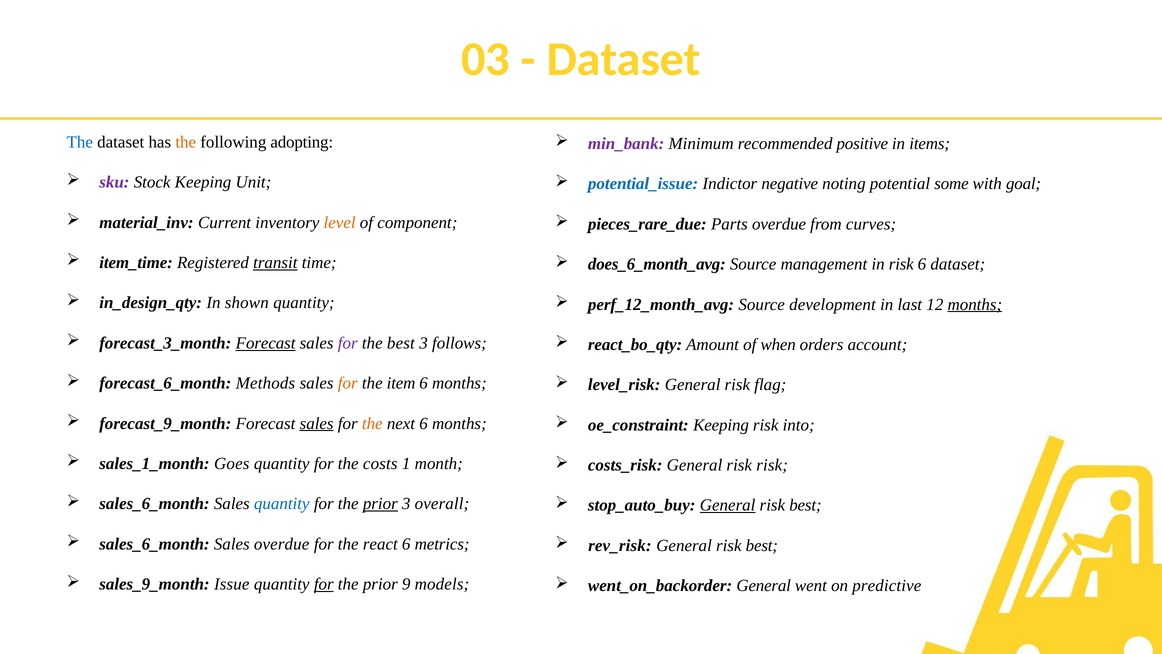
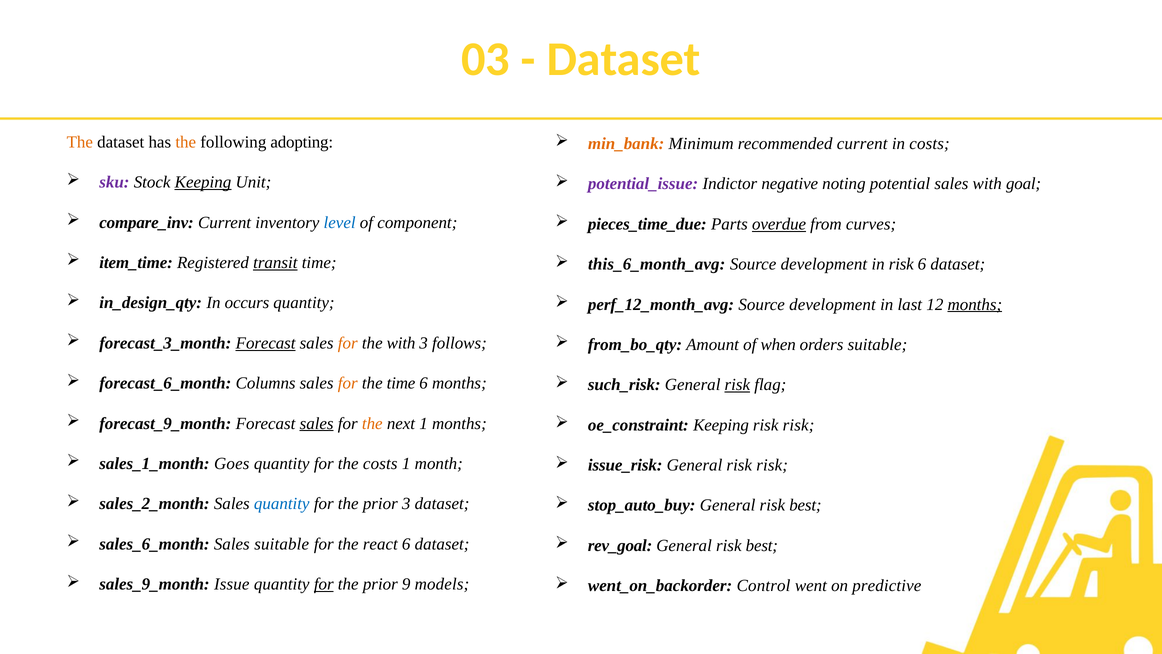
The colour: blue -> orange (80, 142)
min_bank colour: purple -> orange (626, 144)
recommended positive: positive -> current (862, 144)
in items: items -> costs (930, 144)
Keeping underline: none -> present (203, 182)
potential_issue colour: blue -> purple (643, 184)
potential some: some -> sales (951, 184)
material_inv: material_inv -> compare_inv (147, 222)
level colour: orange -> blue (340, 222)
pieces_rare_due: pieces_rare_due -> pieces_time_due (647, 224)
overdue underline: none -> present (779, 224)
does_6_month_avg: does_6_month_avg -> this_6_month_avg (657, 264)
management: management -> development (824, 264)
shown: shown -> occurs (247, 303)
for colour: purple -> orange (348, 343)
the best: best -> with (401, 343)
react_bo_qty: react_bo_qty -> from_bo_qty (635, 345)
orders account: account -> suitable (877, 345)
Methods: Methods -> Columns (266, 383)
the item: item -> time (401, 383)
level_risk: level_risk -> such_risk (624, 385)
risk underline: none -> present (737, 385)
next 6: 6 -> 1 (424, 423)
into: into -> risk (799, 425)
costs_risk: costs_risk -> issue_risk (625, 465)
sales_6_month: sales_6_month -> sales_2_month (154, 504)
prior underline: present -> none (380, 504)
3 overall: overall -> dataset (442, 504)
General underline: present -> none (728, 505)
Sales overdue: overdue -> suitable (282, 544)
metrics: metrics -> dataset (442, 544)
rev_risk: rev_risk -> rev_goal (620, 545)
went_on_backorder General: General -> Control (764, 586)
